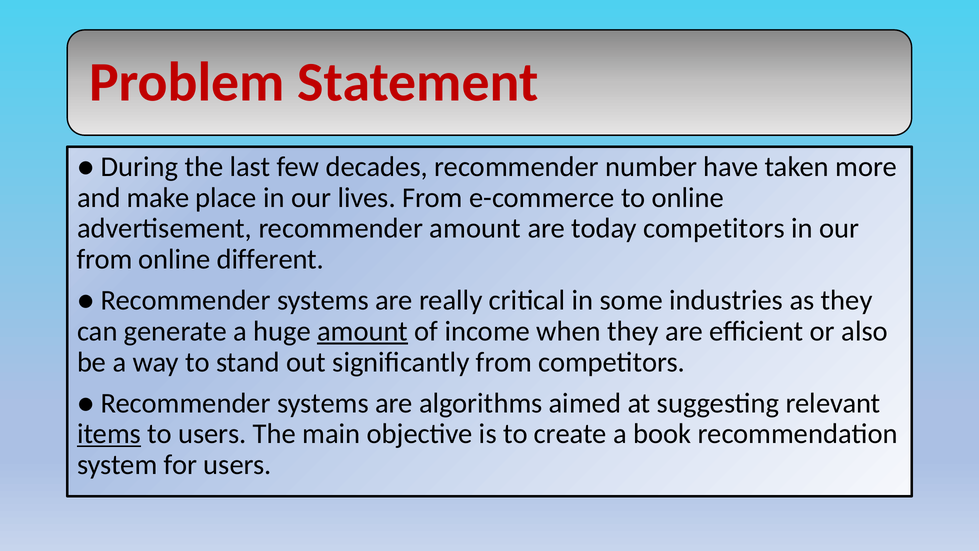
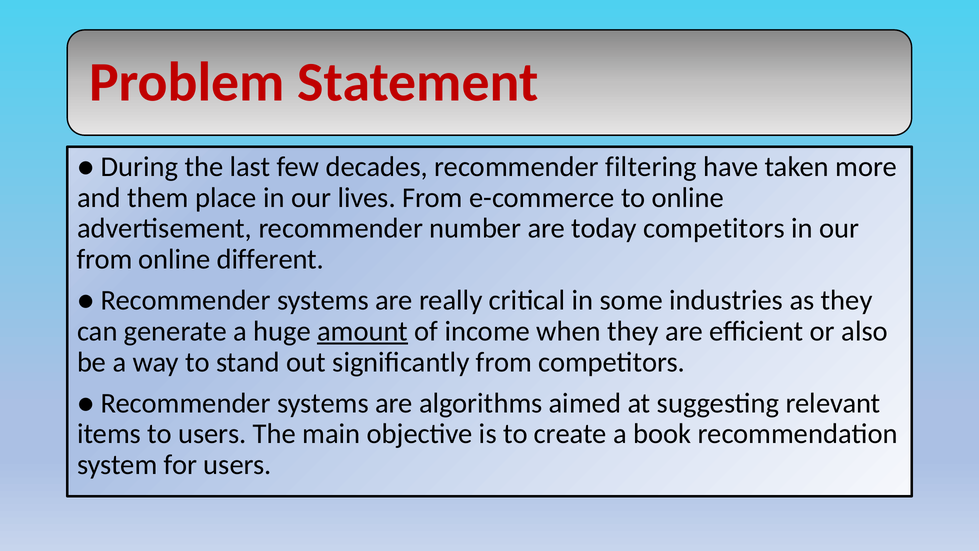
number: number -> filtering (651, 167)
make: make -> them (158, 198)
recommender amount: amount -> number (475, 228)
items underline: present -> none (109, 434)
